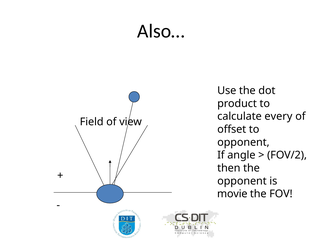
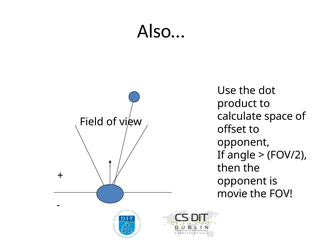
every: every -> space (279, 116)
